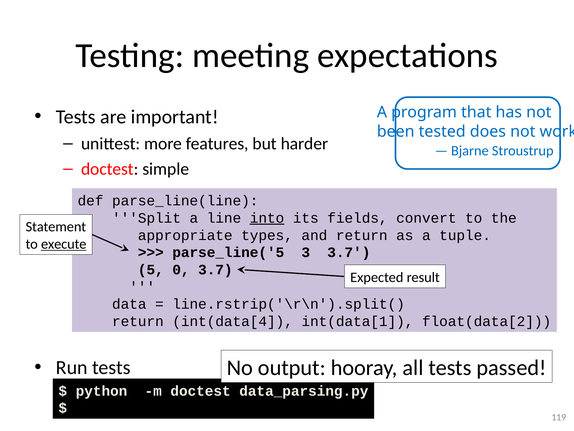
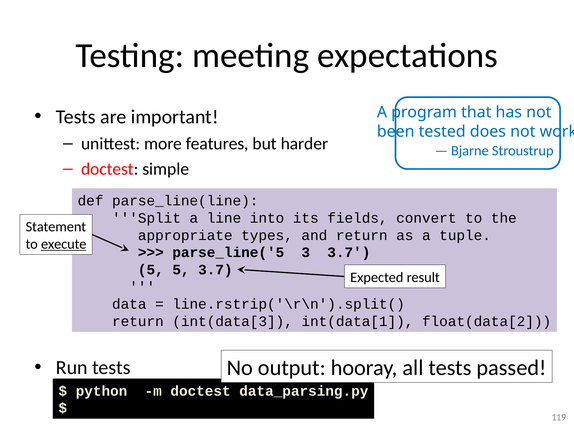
into underline: present -> none (267, 218)
5 0: 0 -> 5 (181, 269)
int(data[4: int(data[4 -> int(data[3 (233, 321)
